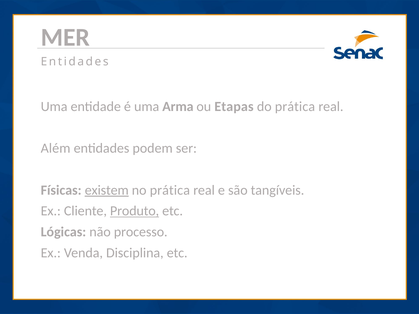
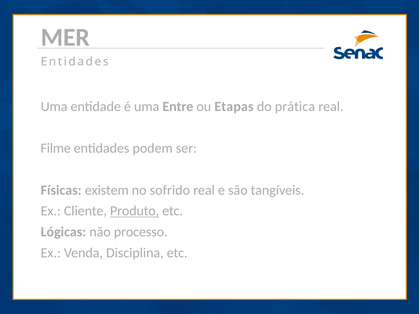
Arma: Arma -> Entre (178, 107)
Além: Além -> Filme (56, 148)
existem underline: present -> none (107, 190)
no prática: prática -> sofrido (170, 190)
